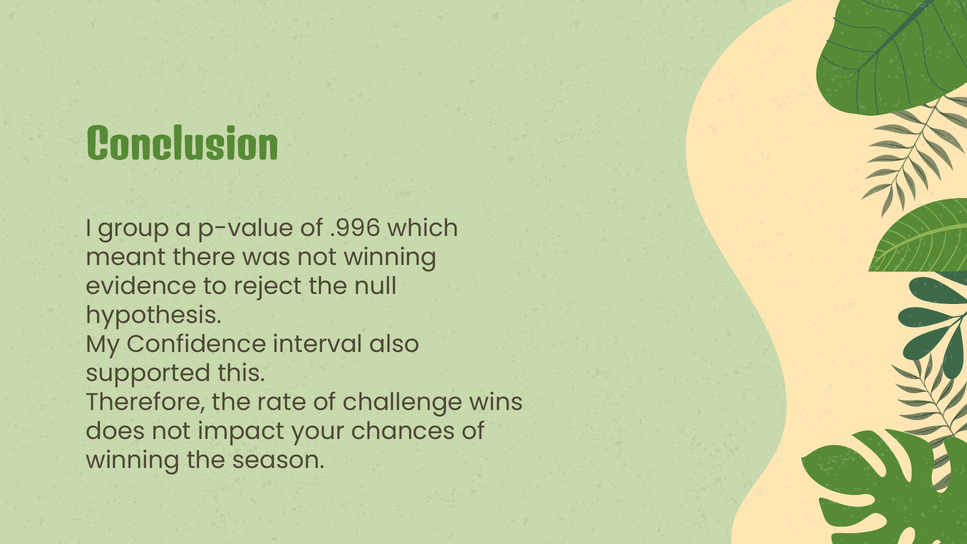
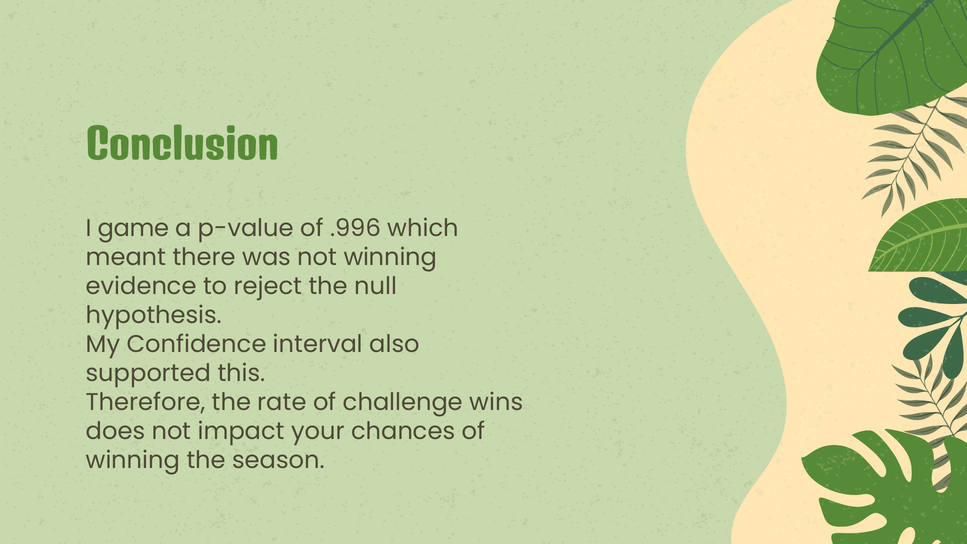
group: group -> game (134, 228)
